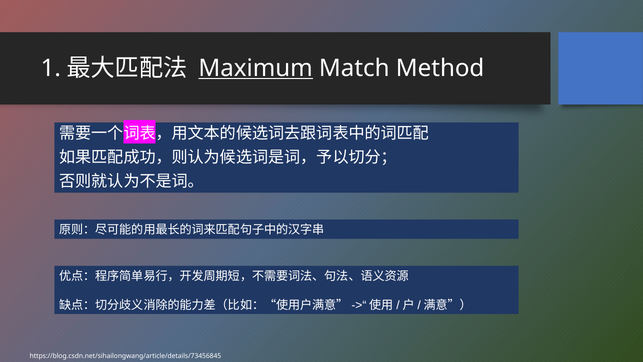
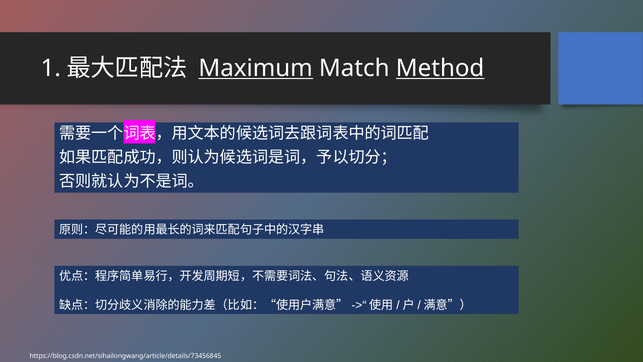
Method underline: none -> present (440, 68)
